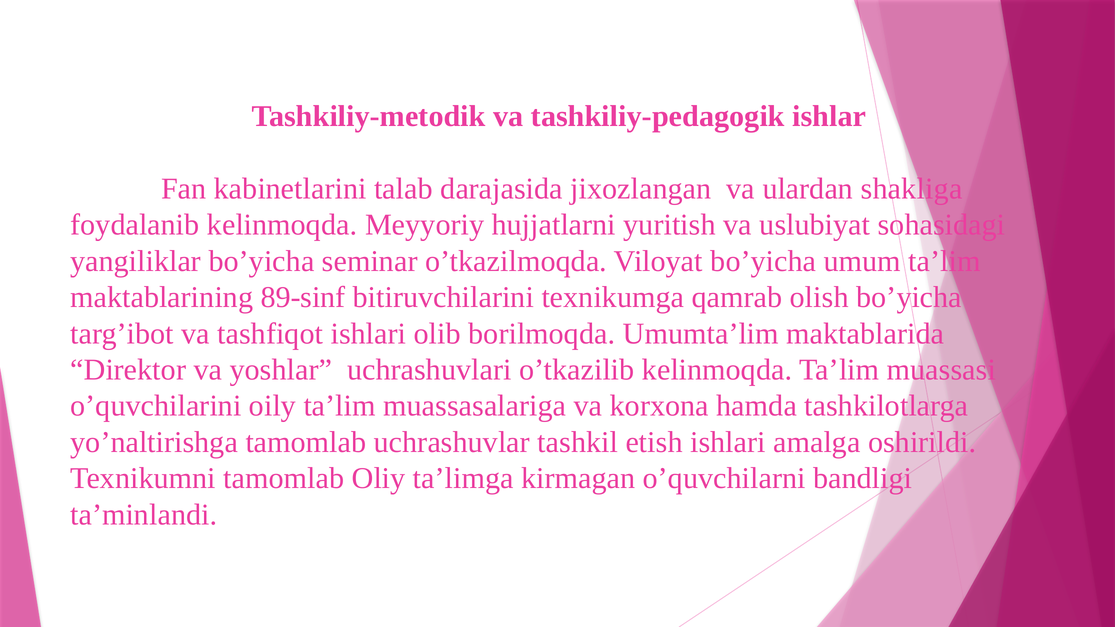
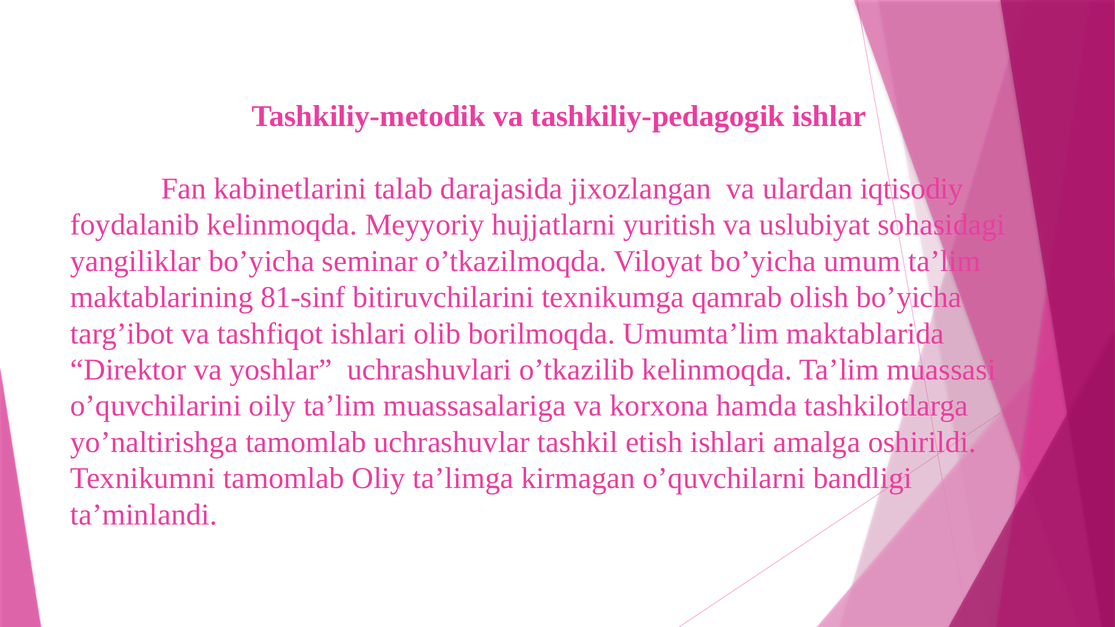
shakliga: shakliga -> iqtisodiy (912, 189)
89-sinf: 89-sinf -> 81-sinf (303, 297)
